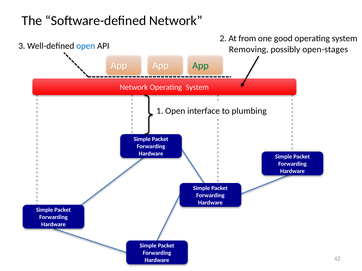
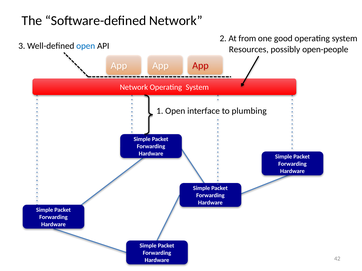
Removing: Removing -> Resources (249, 49)
open-stages: open-stages -> open-people (325, 49)
App colour: green -> red (200, 66)
